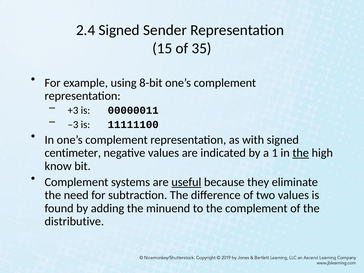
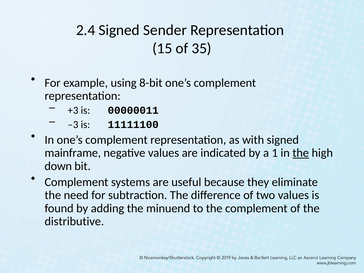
centimeter: centimeter -> mainframe (73, 153)
know: know -> down (58, 166)
useful underline: present -> none (186, 182)
